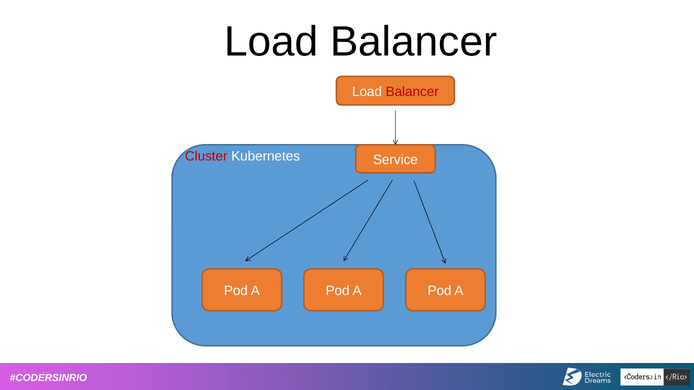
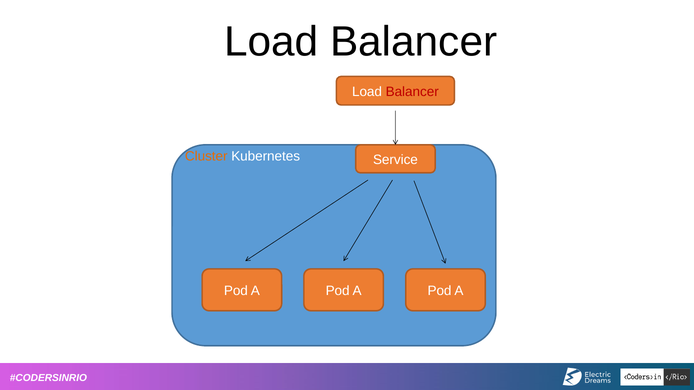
Cluster colour: red -> orange (206, 157)
